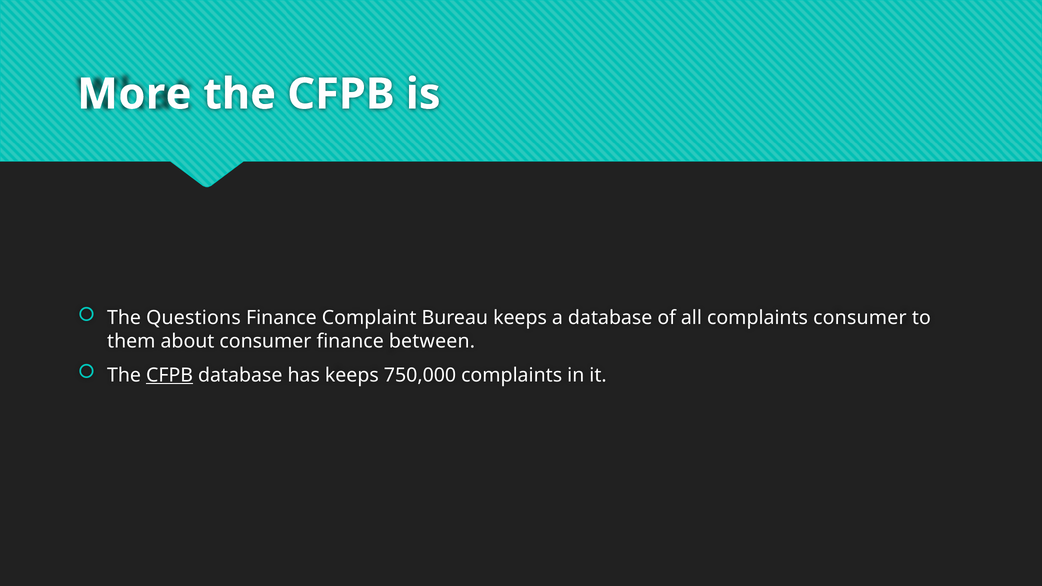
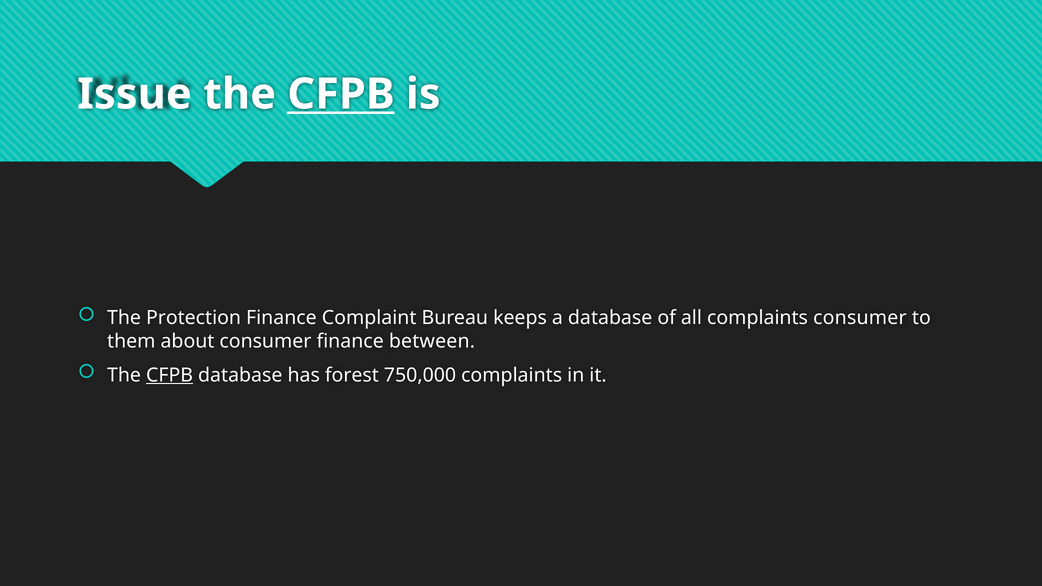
More: More -> Issue (134, 94)
CFPB underline: none -> present (341, 94)
Questions: Questions -> Protection (194, 318)
has keeps: keeps -> forest (352, 375)
